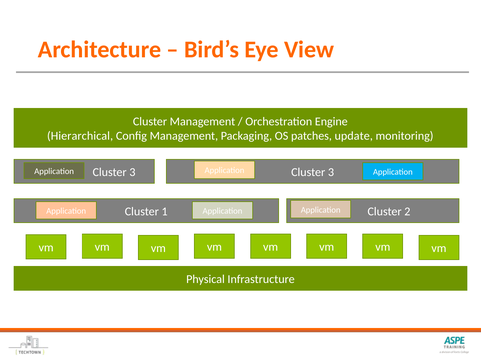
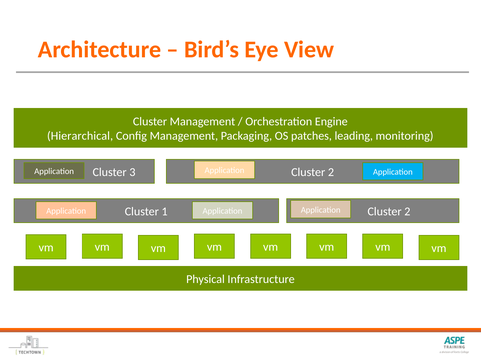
update: update -> leading (354, 136)
3 Cluster 3: 3 -> 2 (331, 172)
